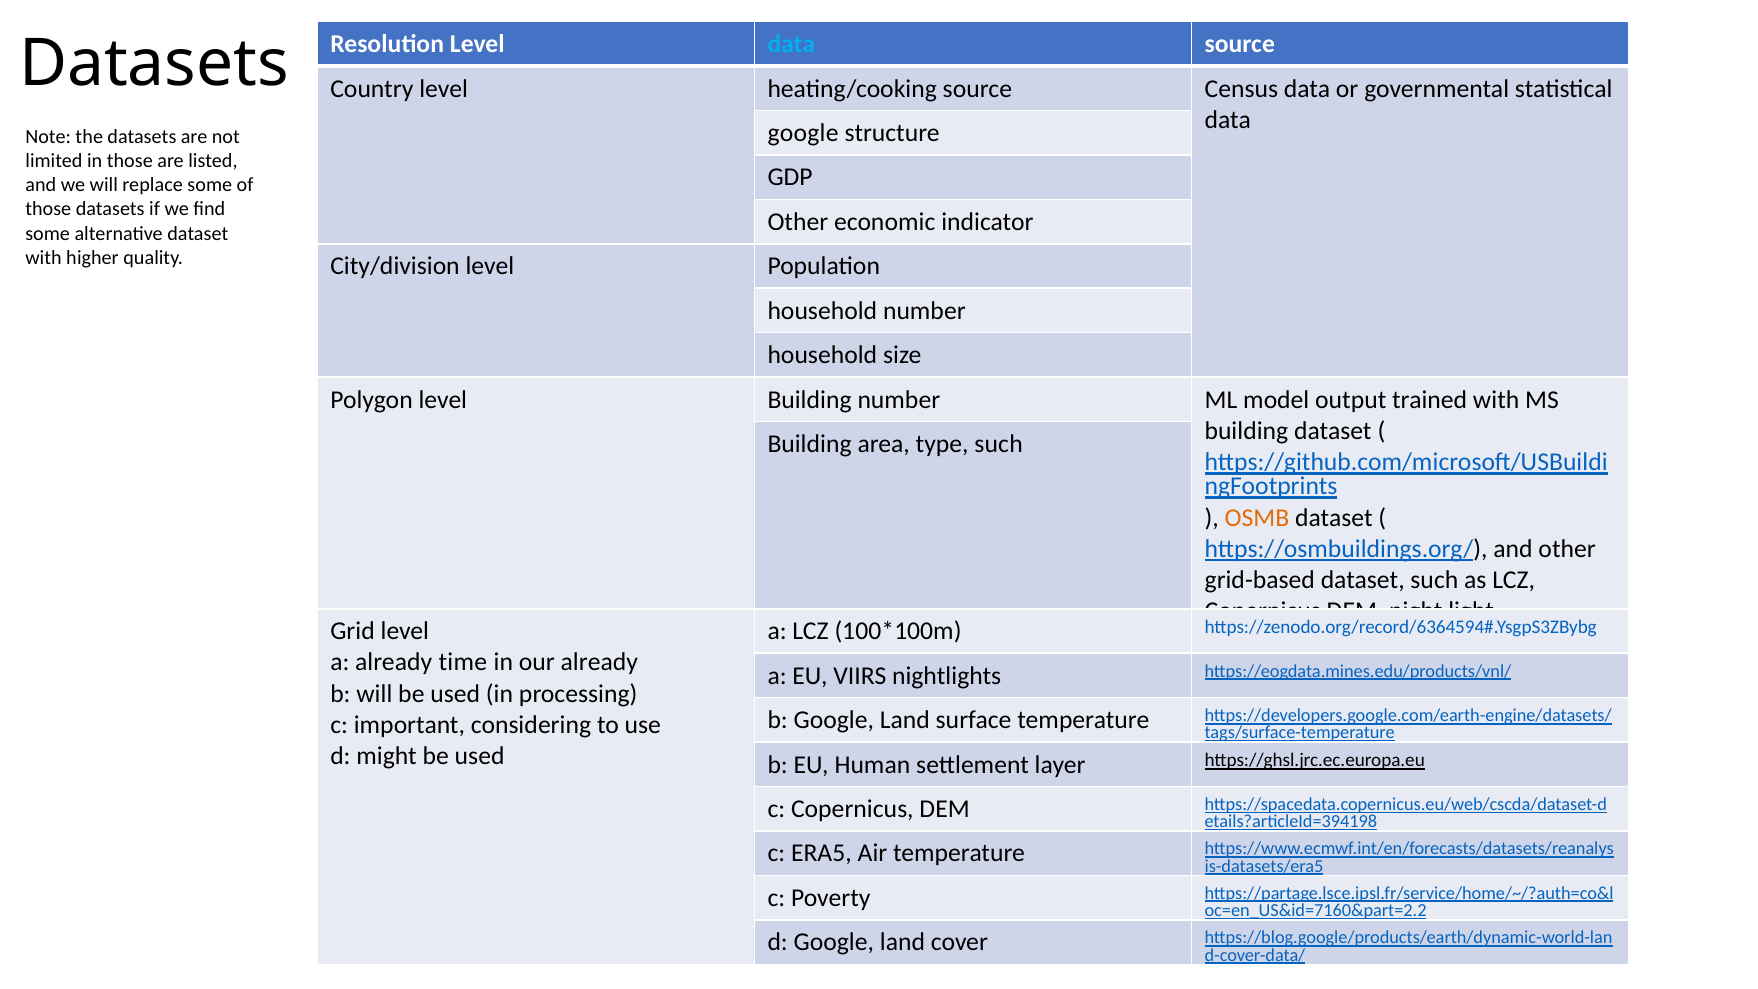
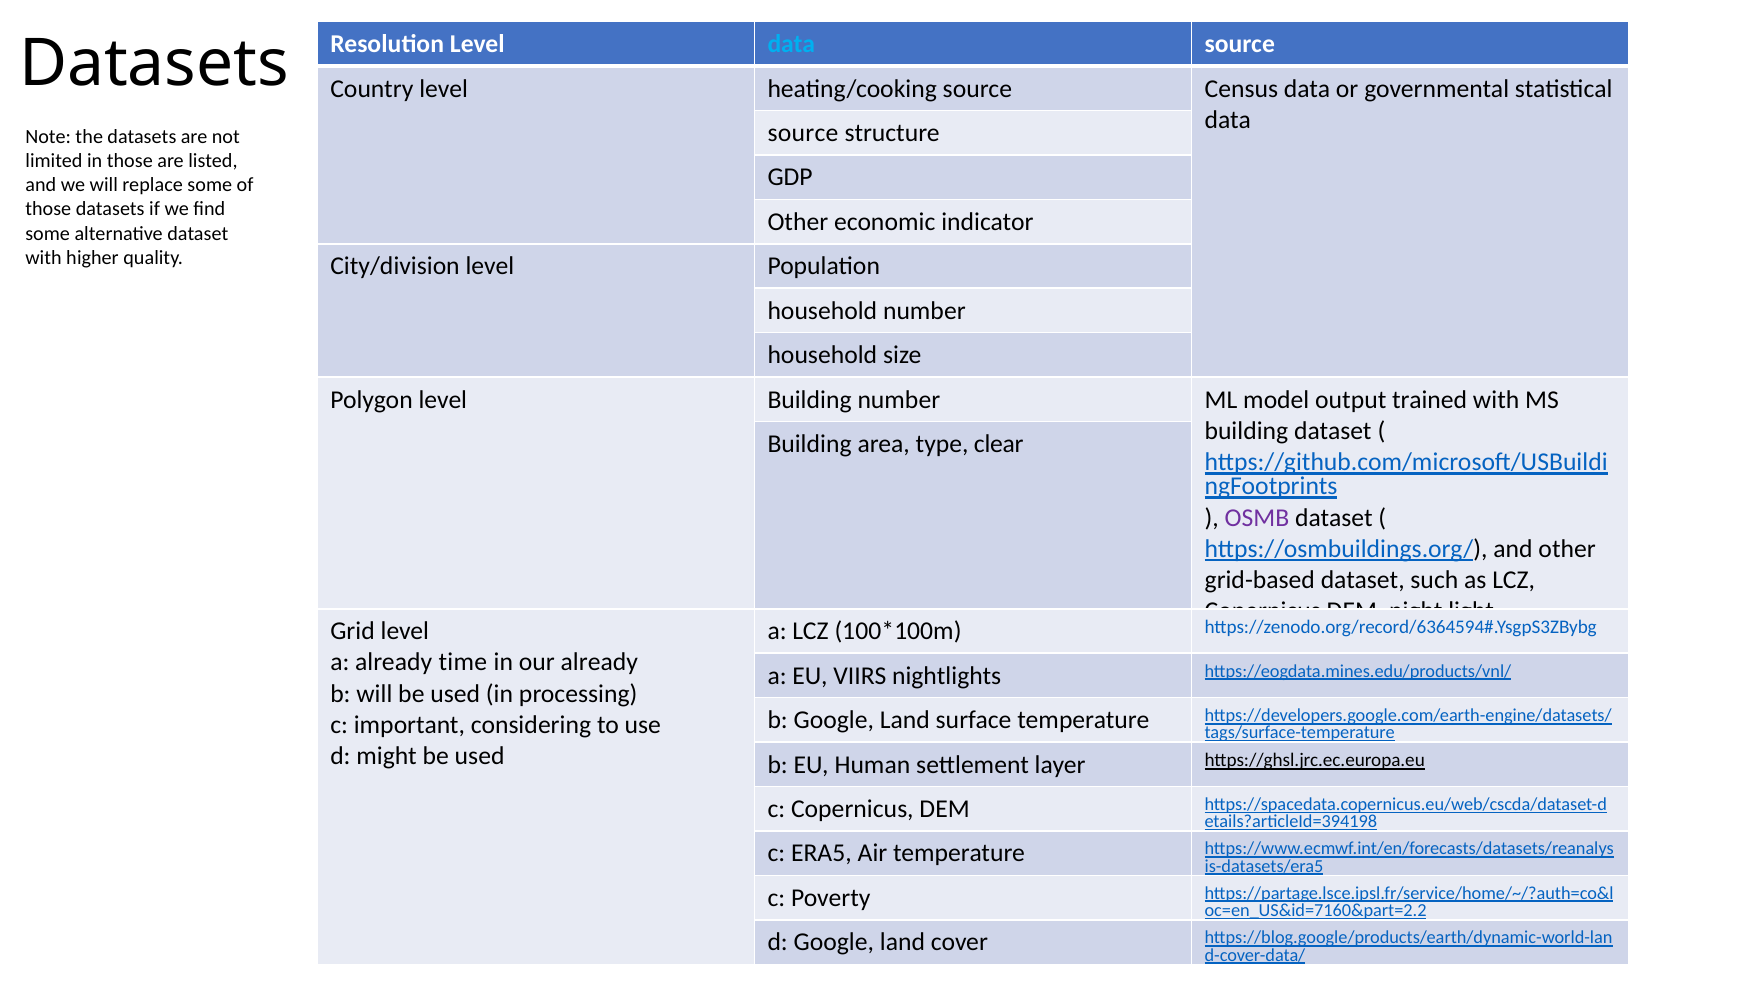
google: google -> source (803, 133)
type such: such -> clear (999, 444)
OSMB colour: orange -> purple (1257, 518)
